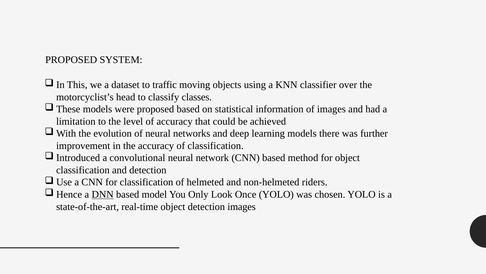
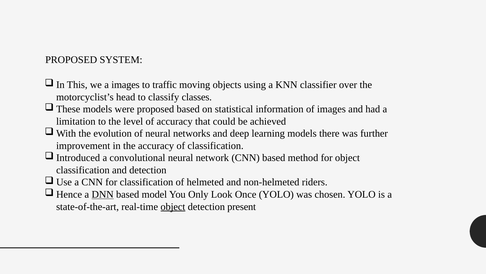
a dataset: dataset -> images (125, 85)
object underline: none -> present (173, 206)
detection images: images -> present (242, 206)
